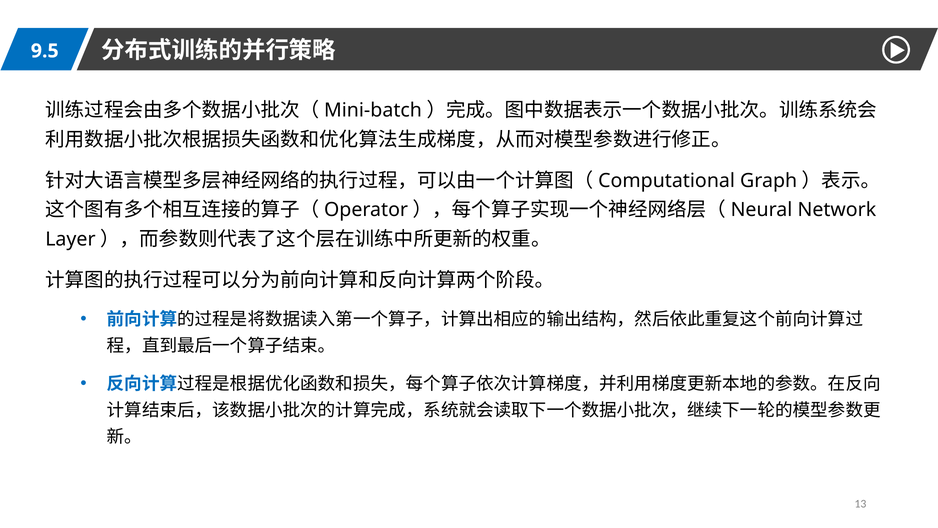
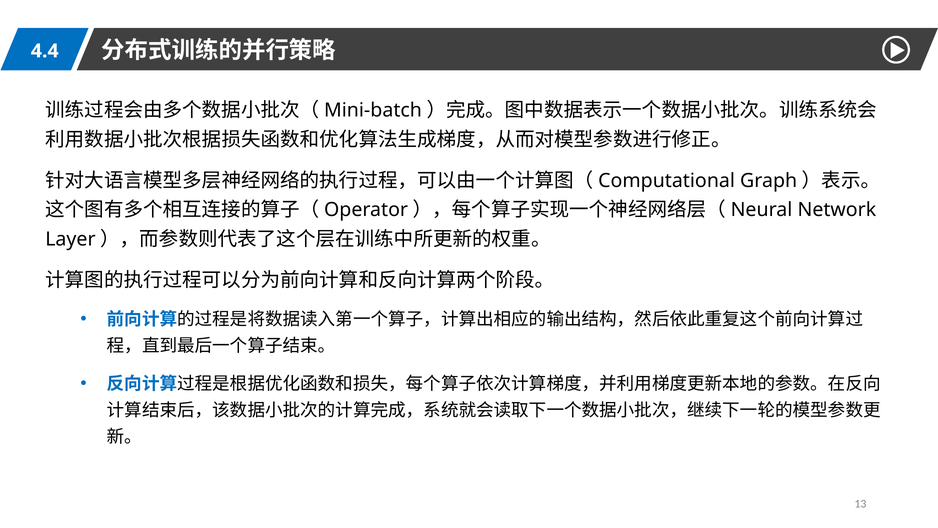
9.5: 9.5 -> 4.4 (45, 51)
